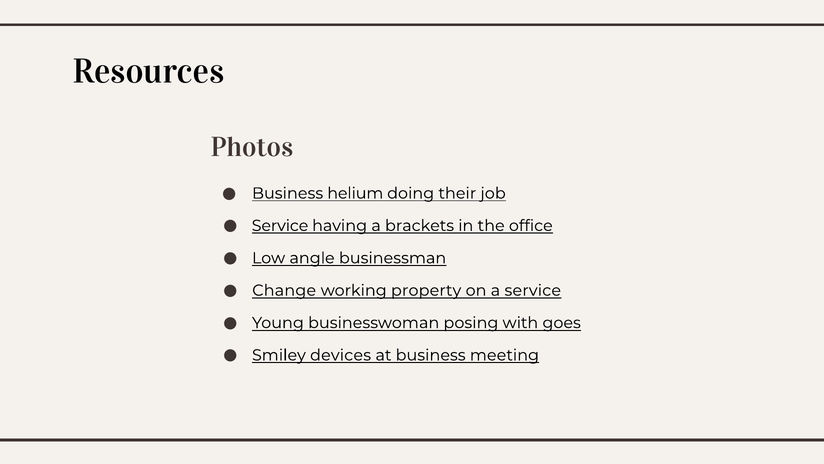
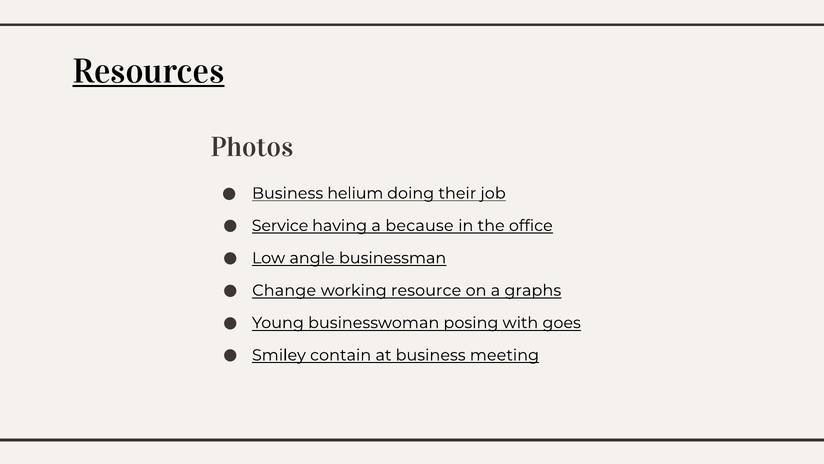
Resources underline: none -> present (148, 71)
brackets: brackets -> because (419, 225)
property: property -> resource (426, 290)
a service: service -> graphs (533, 290)
devices: devices -> contain (341, 355)
